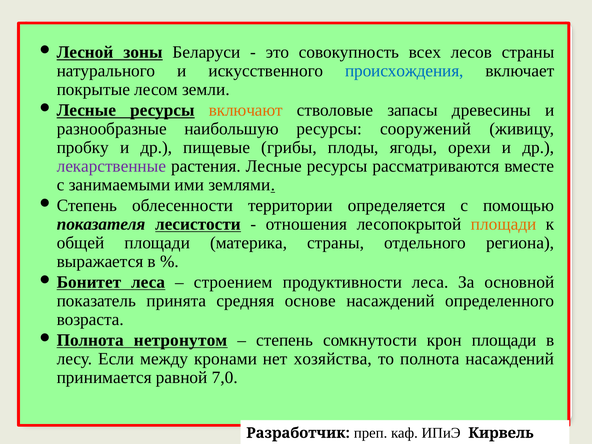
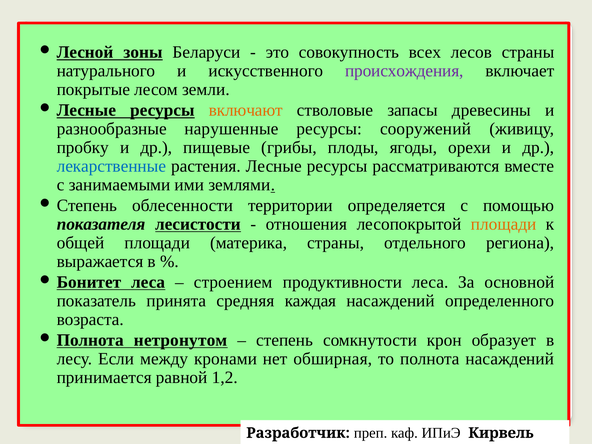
происхождения colour: blue -> purple (404, 71)
наибольшую: наибольшую -> нарушенные (231, 129)
лекарственные colour: purple -> blue (111, 166)
основе: основе -> каждая (310, 301)
крон площади: площади -> образует (504, 340)
хозяйства: хозяйства -> обширная (333, 359)
7,0: 7,0 -> 1,2 (225, 377)
